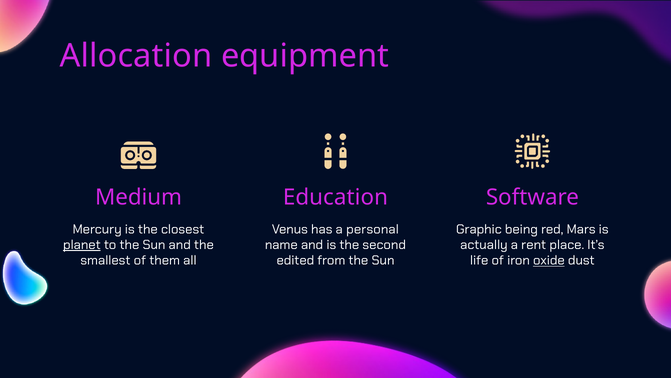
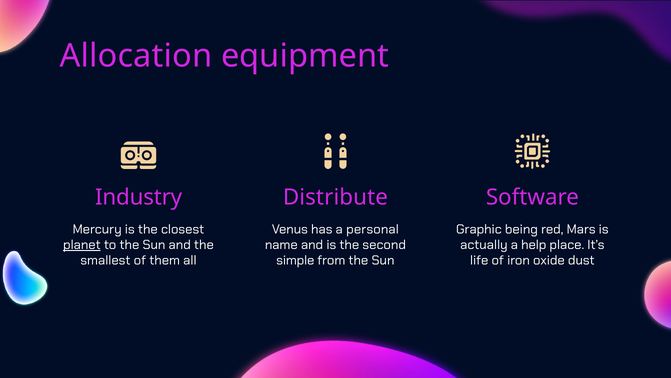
Medium: Medium -> Industry (139, 197)
Education: Education -> Distribute (335, 197)
rent: rent -> help (534, 245)
edited: edited -> simple (295, 260)
oxide underline: present -> none (549, 260)
